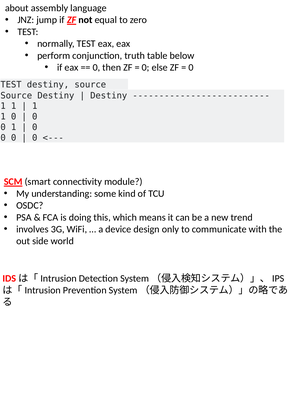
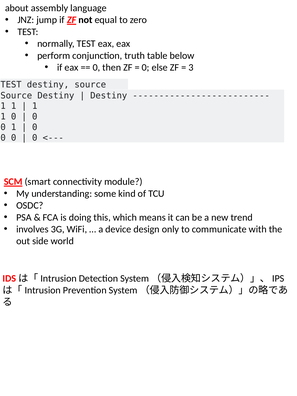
0: 0 -> 3 (191, 67)
